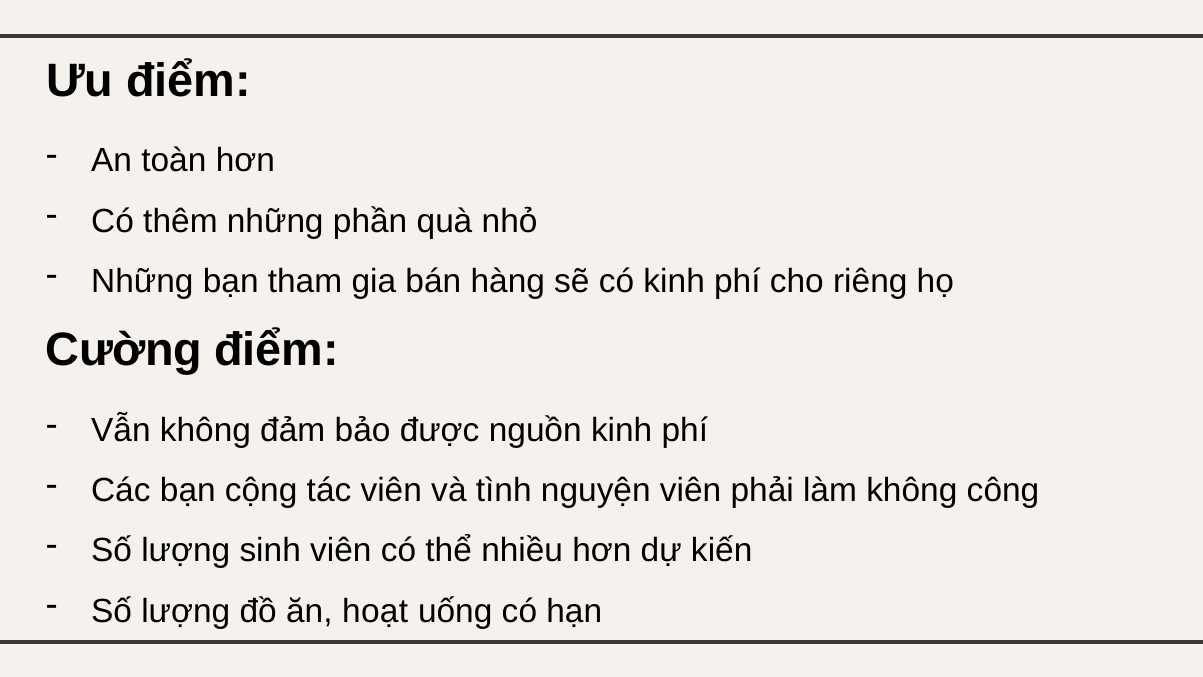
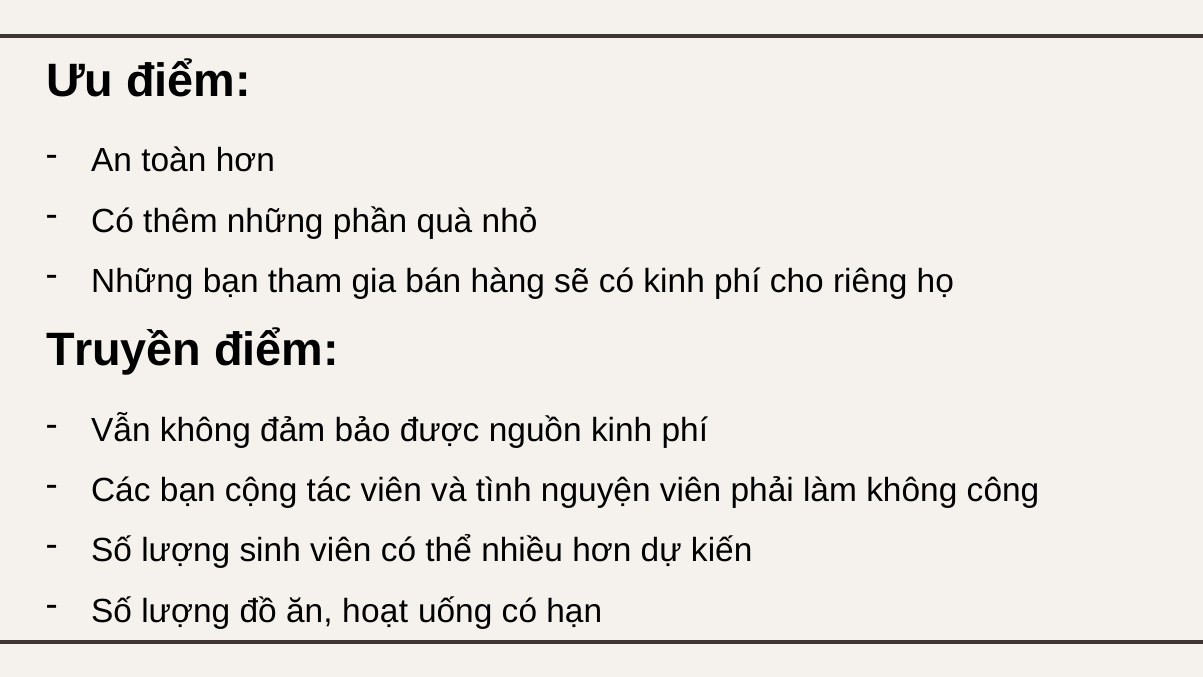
Cường: Cường -> Truyền (124, 350)
